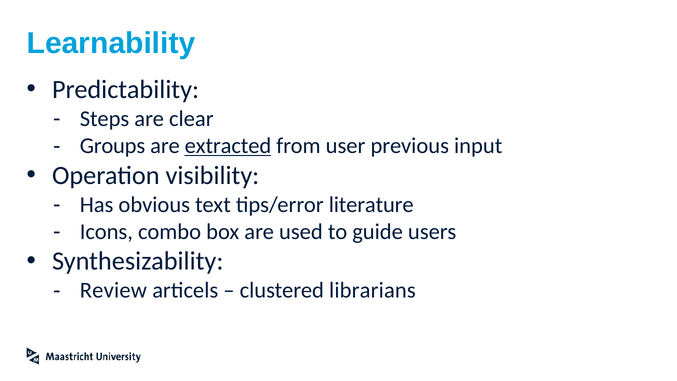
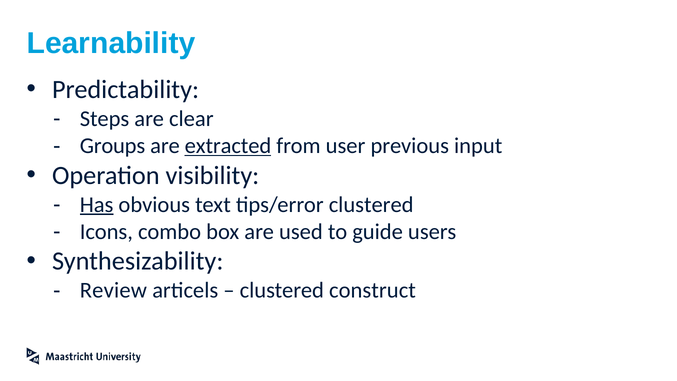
Has underline: none -> present (97, 204)
tips/error literature: literature -> clustered (371, 204)
librarians: librarians -> construct (372, 290)
